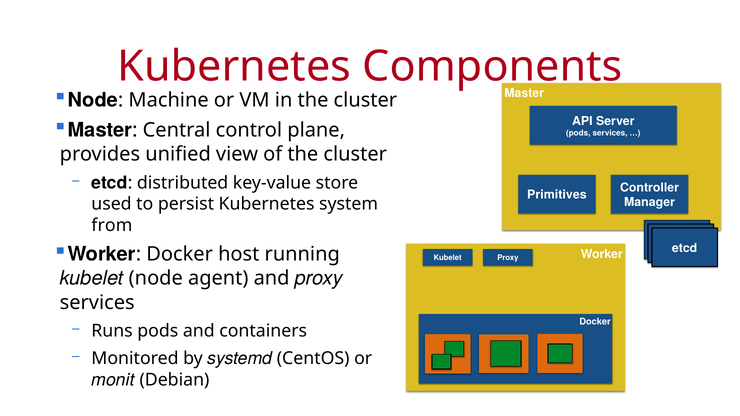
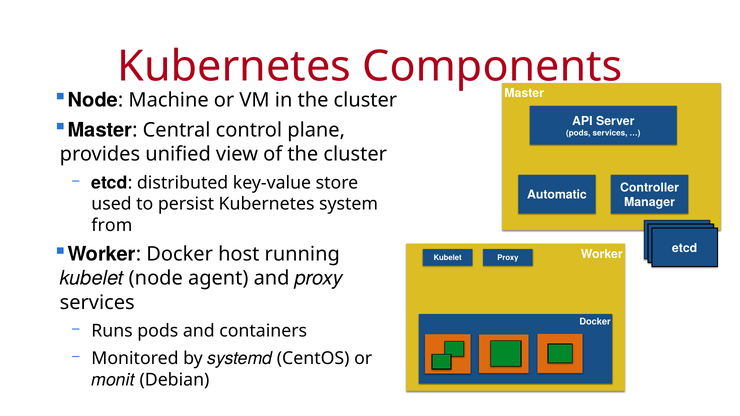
Primitives: Primitives -> Automatic (557, 195)
